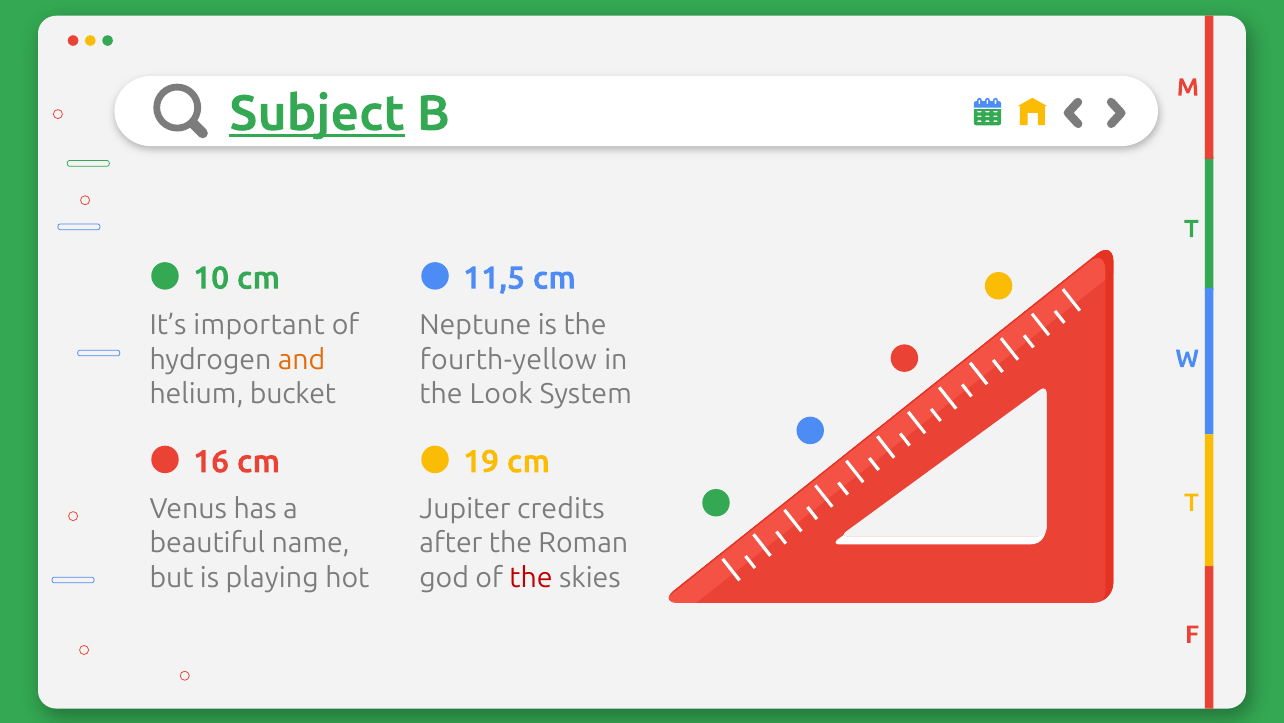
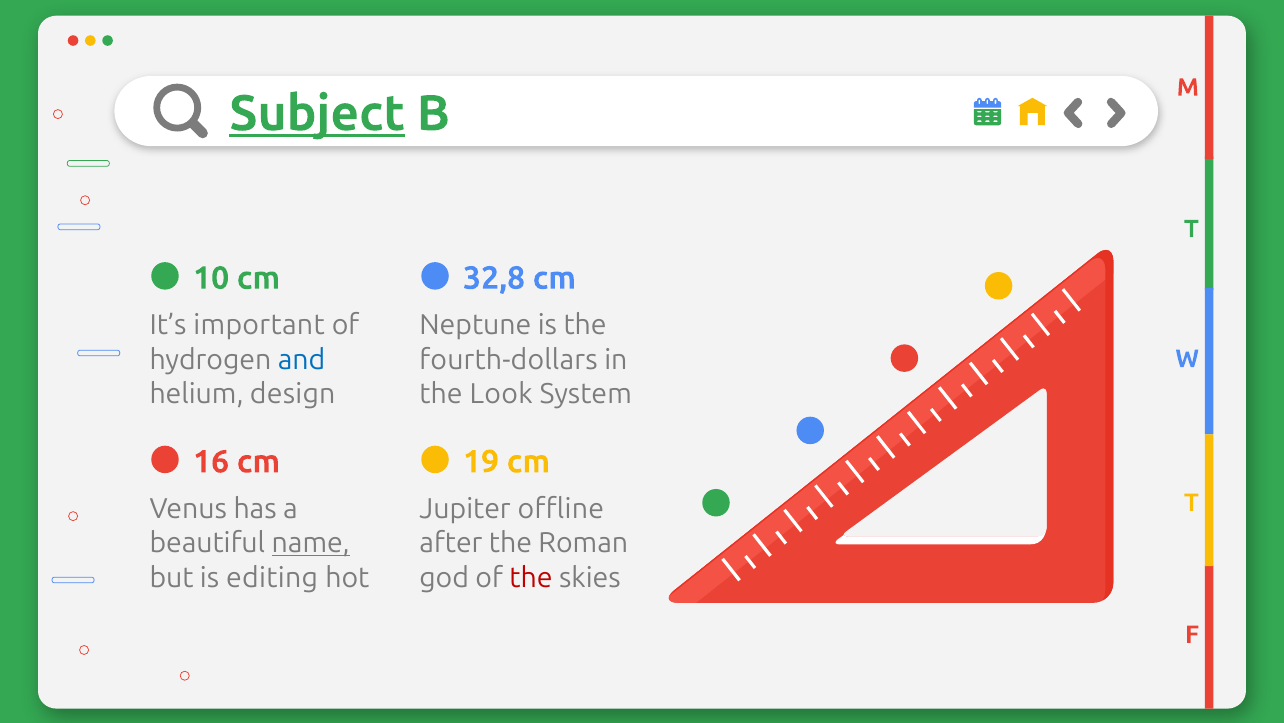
11,5: 11,5 -> 32,8 (494, 278)
and colour: orange -> blue (302, 359)
fourth-yellow: fourth-yellow -> fourth-dollars (509, 359)
bucket: bucket -> design (293, 394)
credits: credits -> offline (561, 509)
name underline: none -> present (311, 543)
playing: playing -> editing (272, 577)
